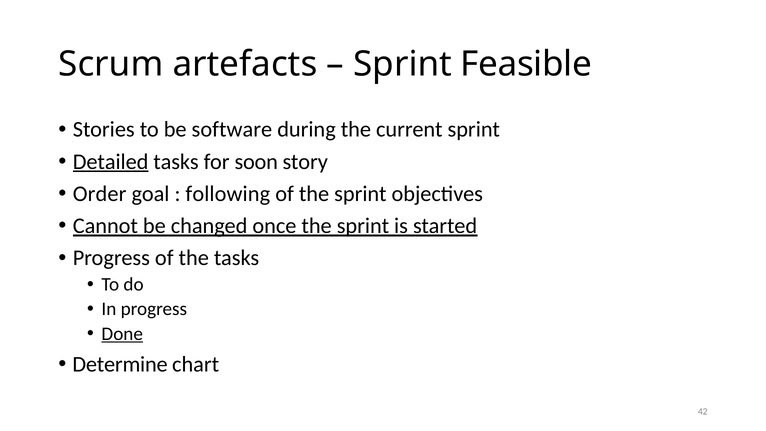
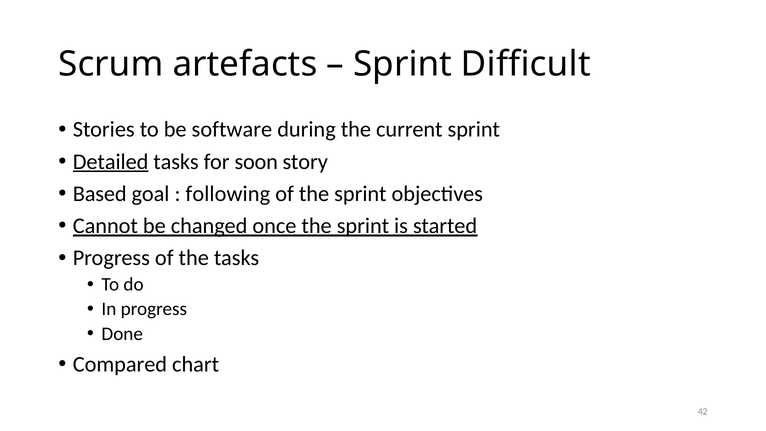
Feasible: Feasible -> Difficult (526, 64)
Order: Order -> Based (100, 194)
Done underline: present -> none (122, 334)
Determine: Determine -> Compared (120, 364)
